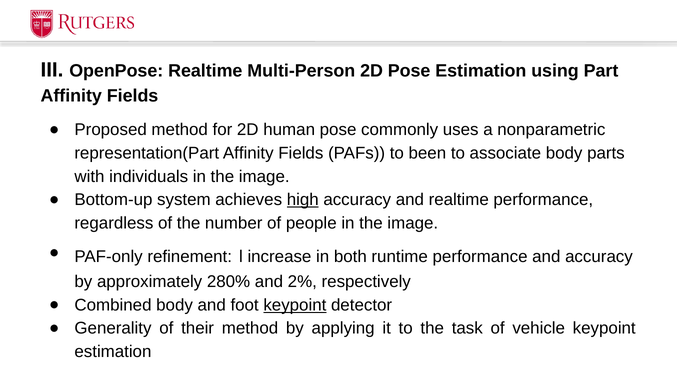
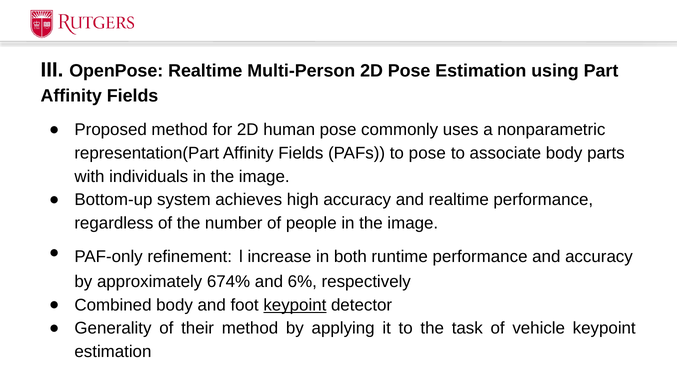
to been: been -> pose (427, 153)
high underline: present -> none (303, 200)
280%: 280% -> 674% (229, 282)
2%: 2% -> 6% (302, 282)
